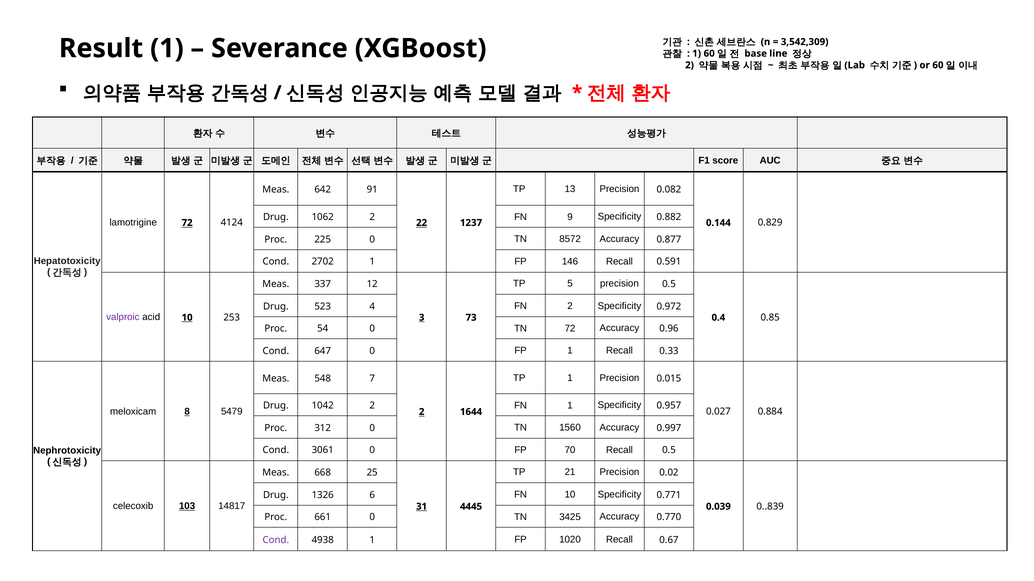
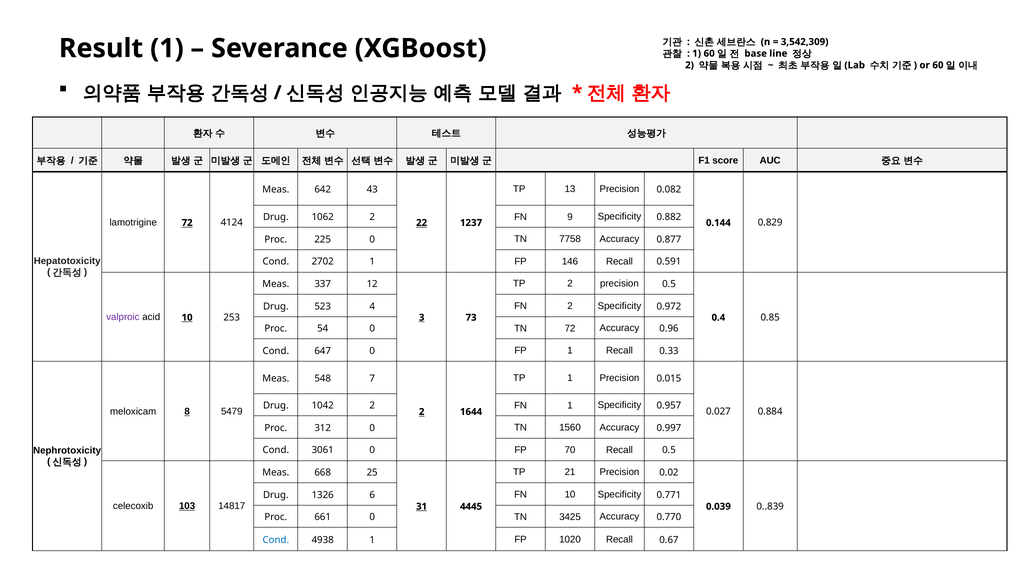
91: 91 -> 43 (372, 190)
8572: 8572 -> 7758 (570, 239)
TP 5: 5 -> 2 (570, 284)
Cond colour: purple -> blue (276, 541)
